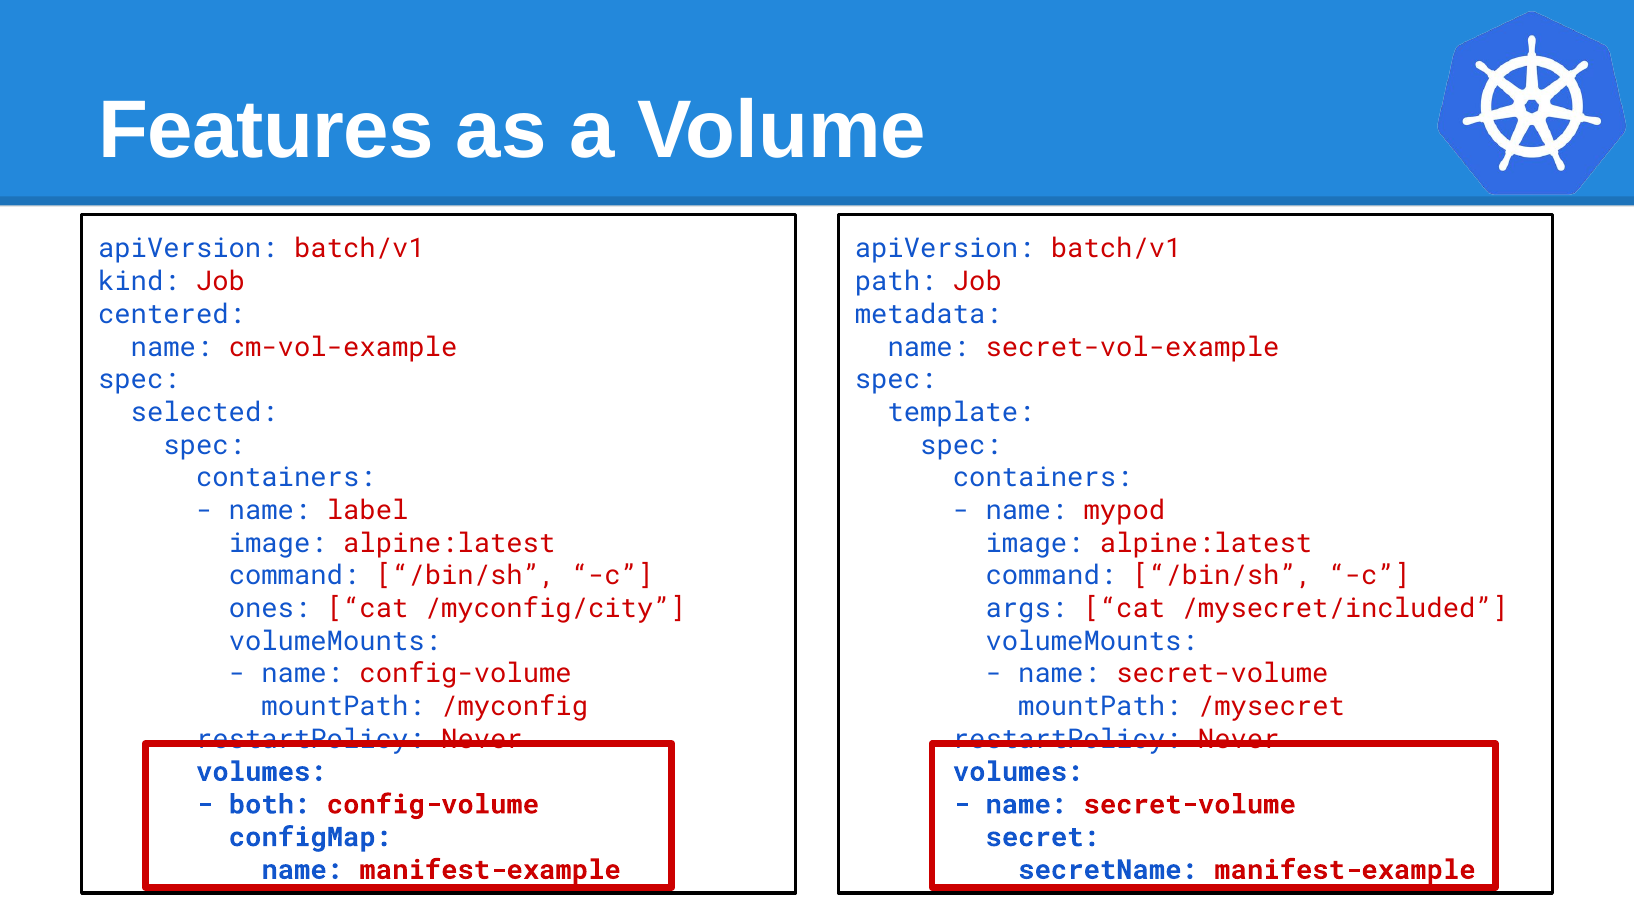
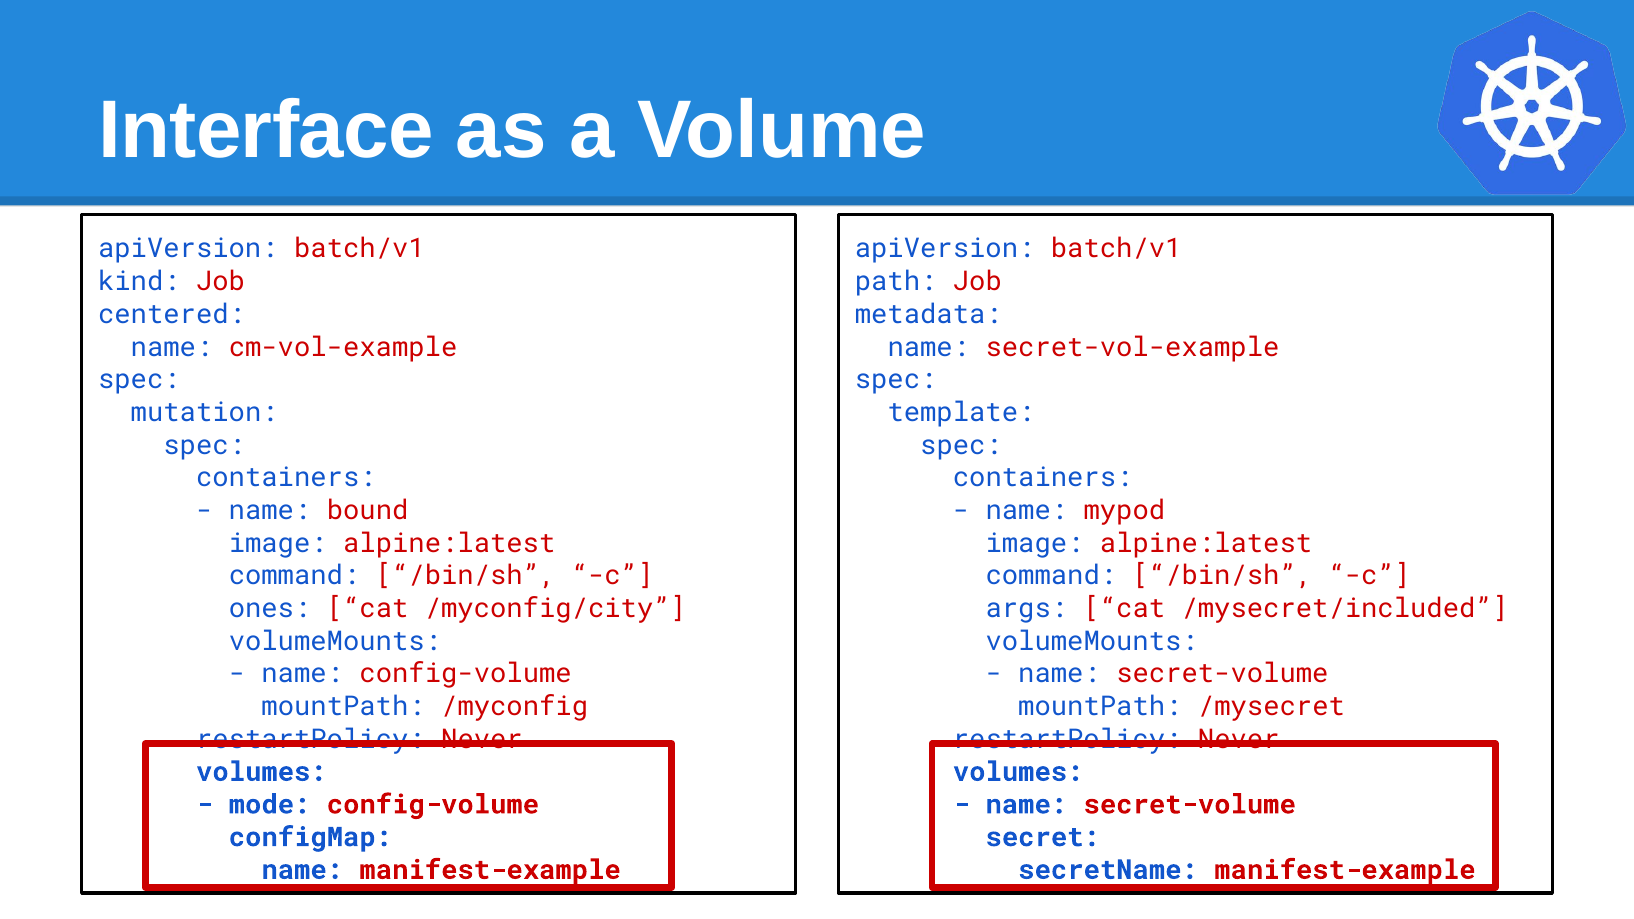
Features: Features -> Interface (266, 130)
selected: selected -> mutation (204, 412)
label: label -> bound (368, 510)
both: both -> mode (270, 805)
